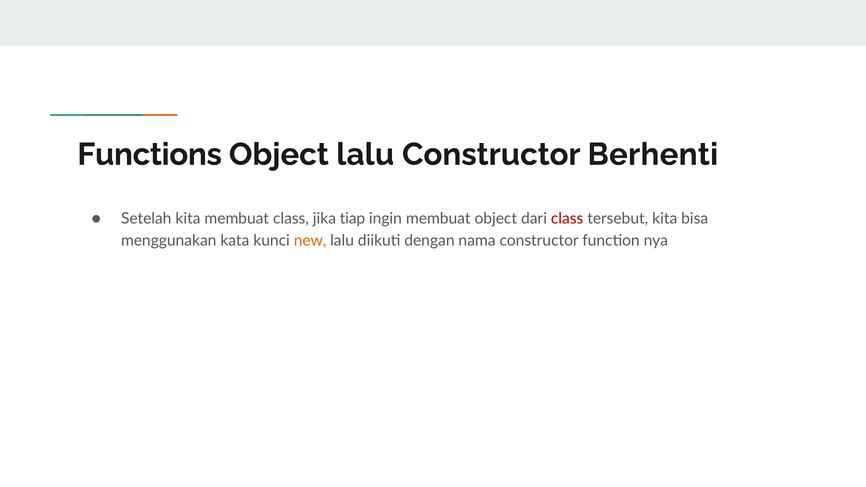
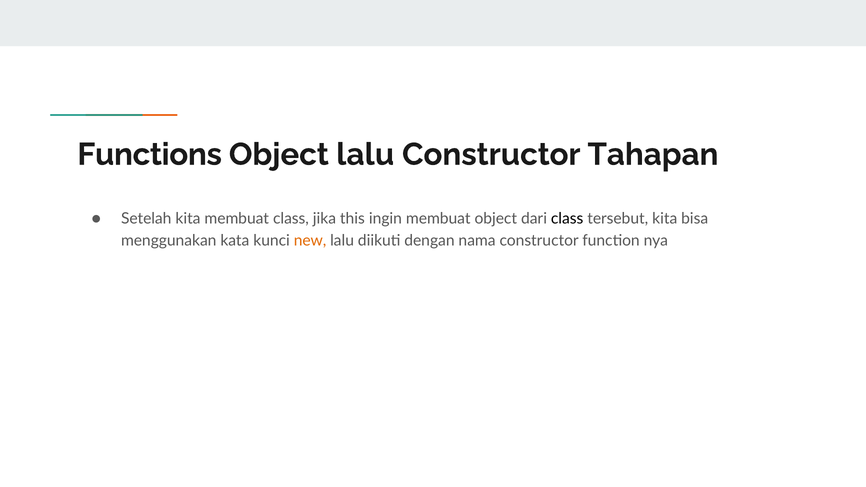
Berhenti: Berhenti -> Tahapan (653, 154)
tiap: tiap -> this (352, 219)
class colour: red -> black (567, 219)
